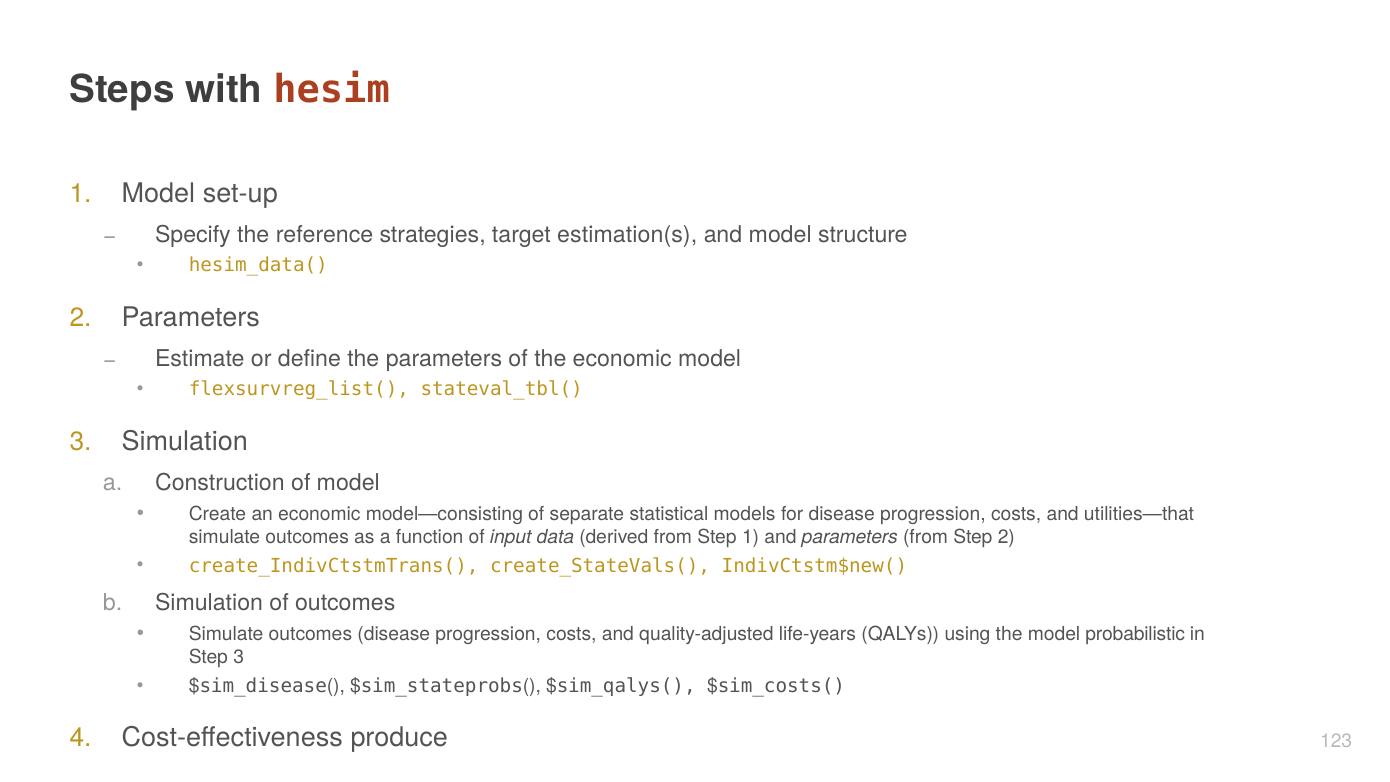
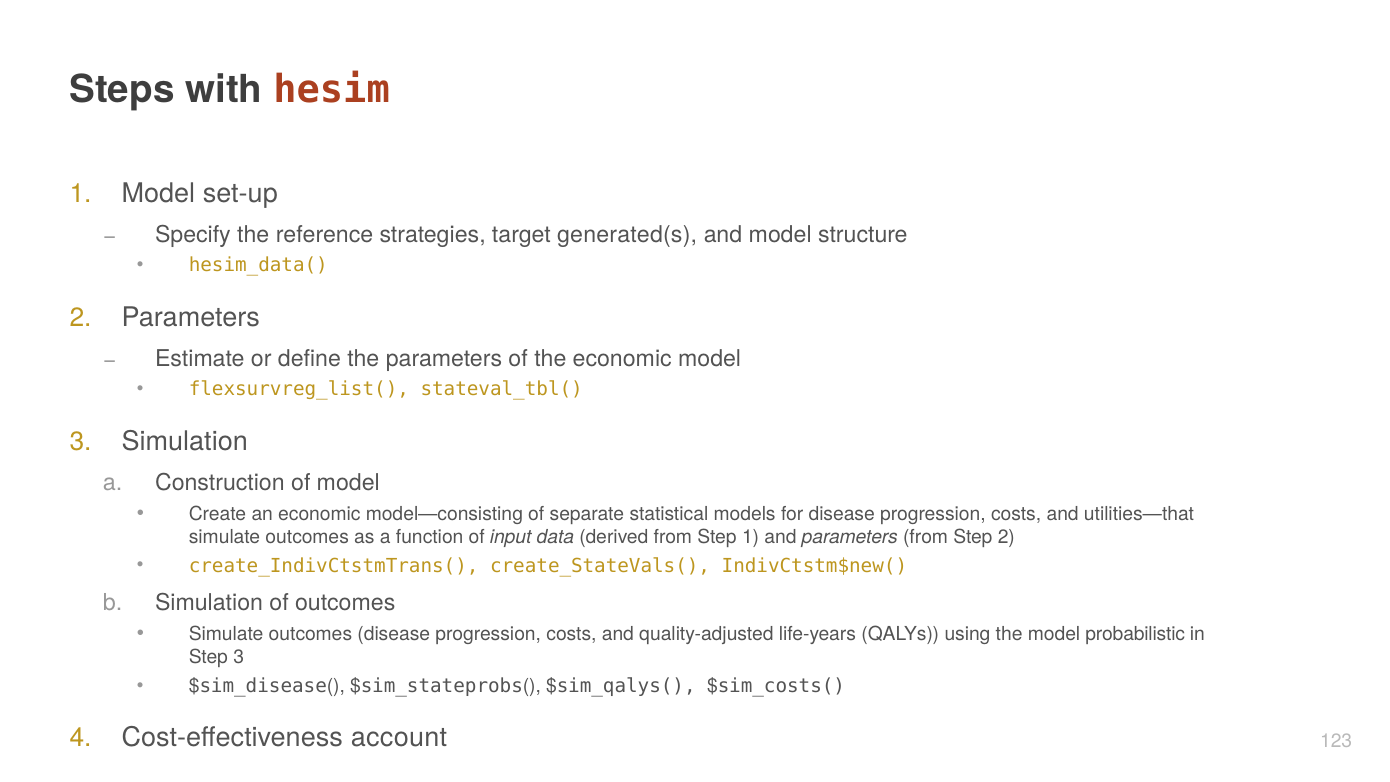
estimation(s: estimation(s -> generated(s (627, 235)
produce: produce -> account (399, 738)
